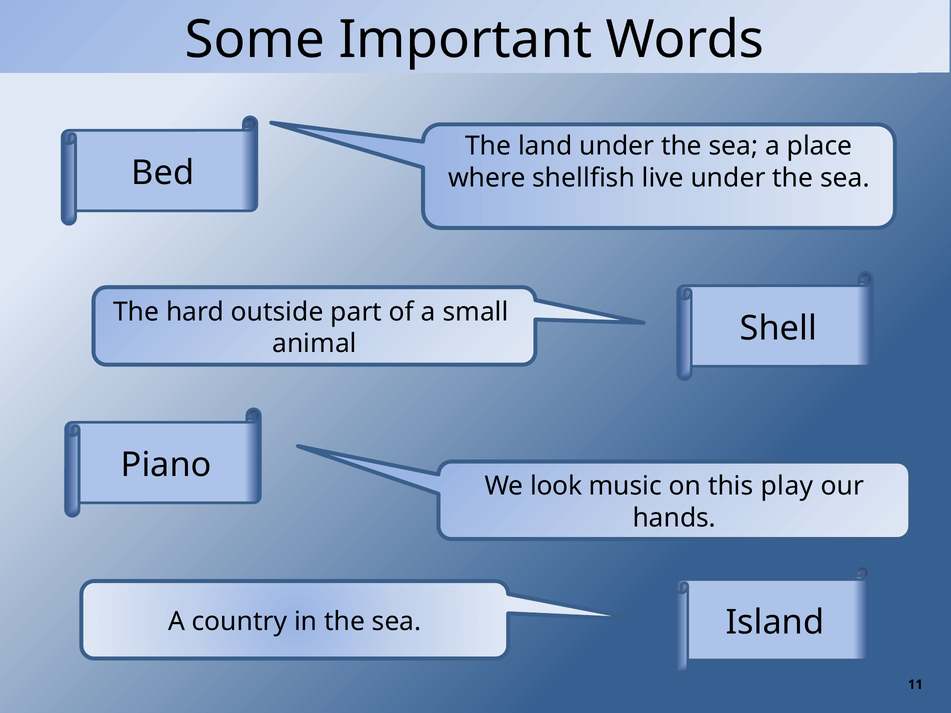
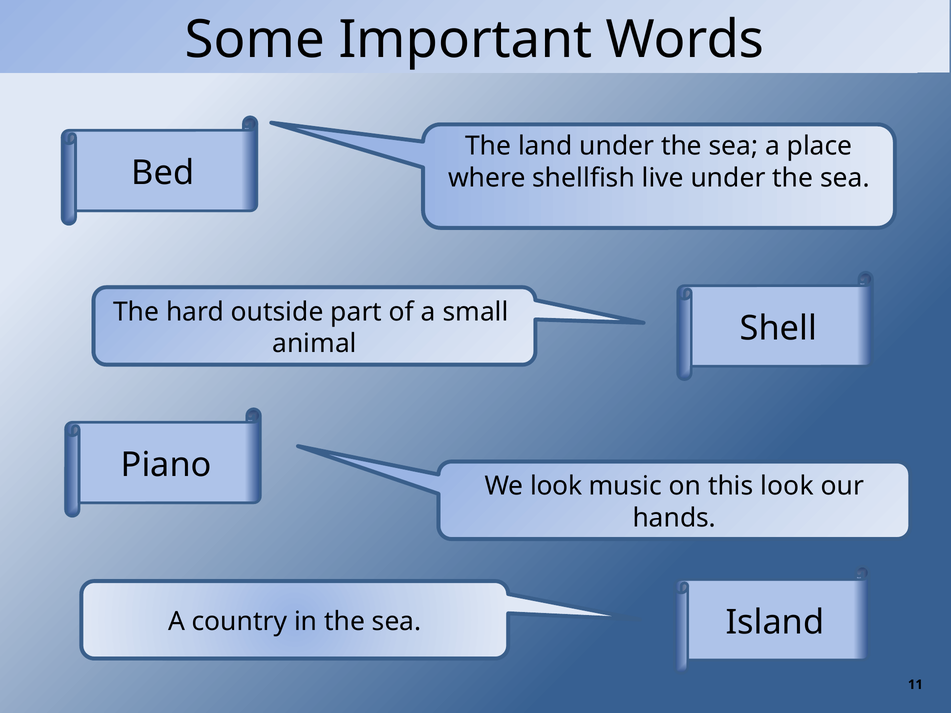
this play: play -> look (787, 486)
